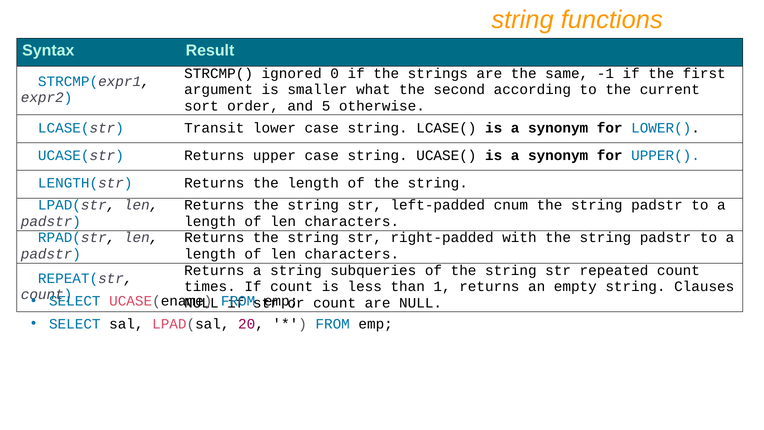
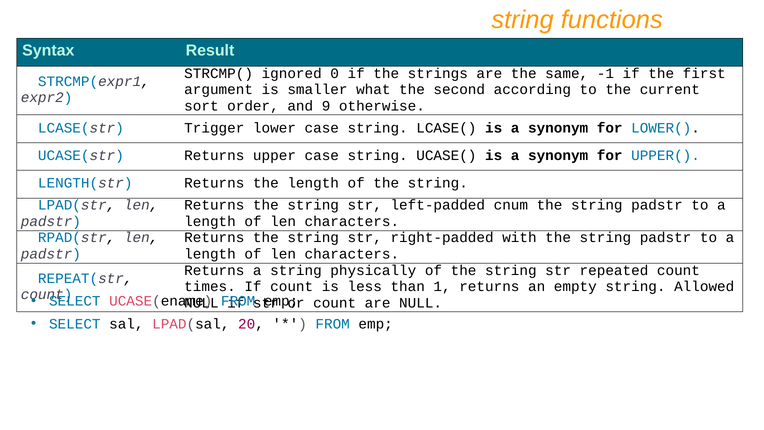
5: 5 -> 9 (326, 106)
Transit: Transit -> Trigger (214, 128)
subqueries: subqueries -> physically (373, 270)
Clauses: Clauses -> Allowed (704, 286)
